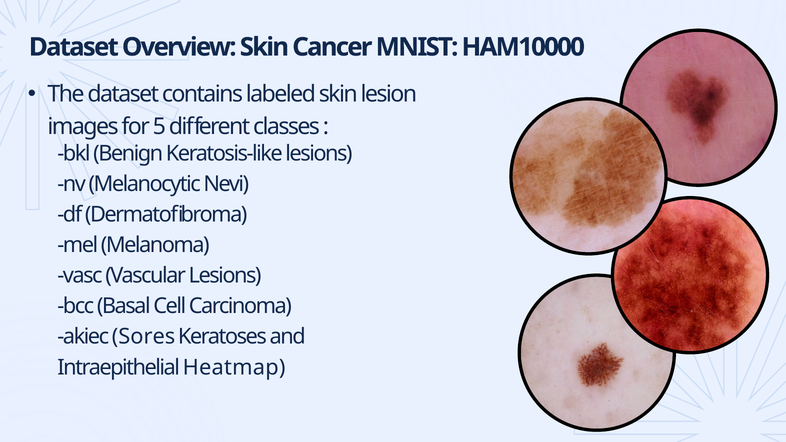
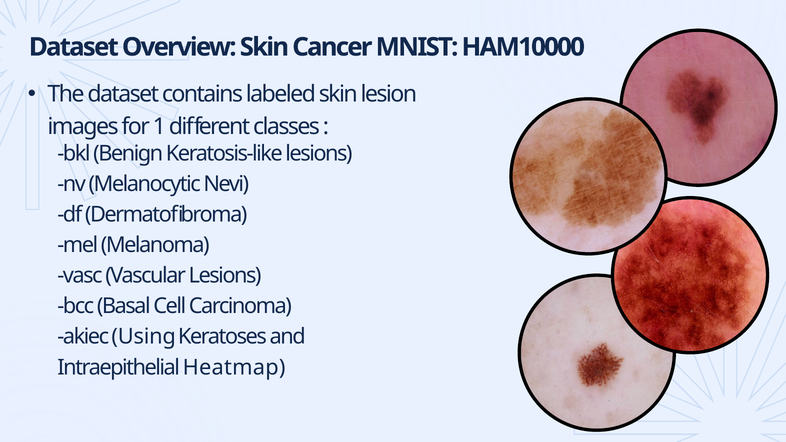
5: 5 -> 1 (159, 127)
Sores: Sores -> Using (144, 337)
